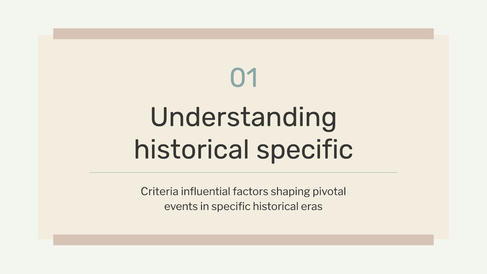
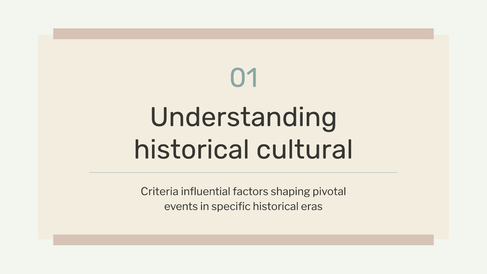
historical specific: specific -> cultural (305, 150)
